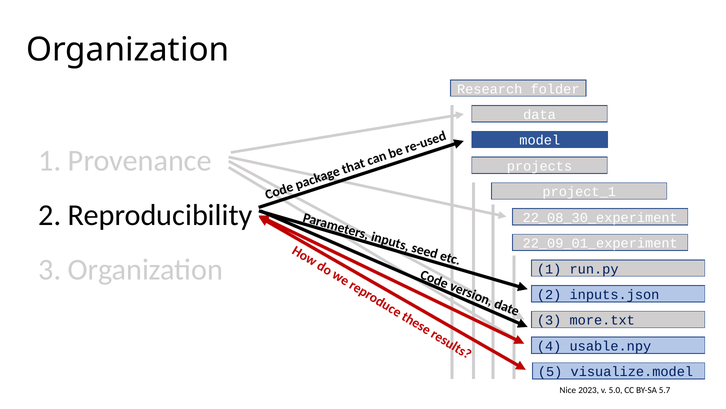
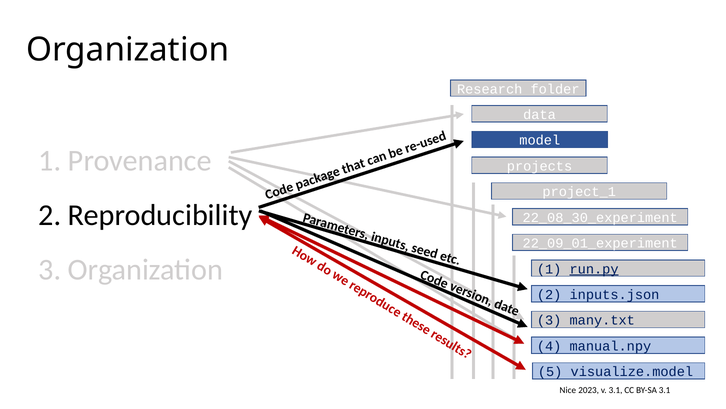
run.py underline: none -> present (594, 269)
more.txt: more.txt -> many.txt (602, 320)
usable.npy: usable.npy -> manual.npy (610, 346)
v 5.0: 5.0 -> 3.1 (616, 390)
BY-SA 5.7: 5.7 -> 3.1 (665, 390)
